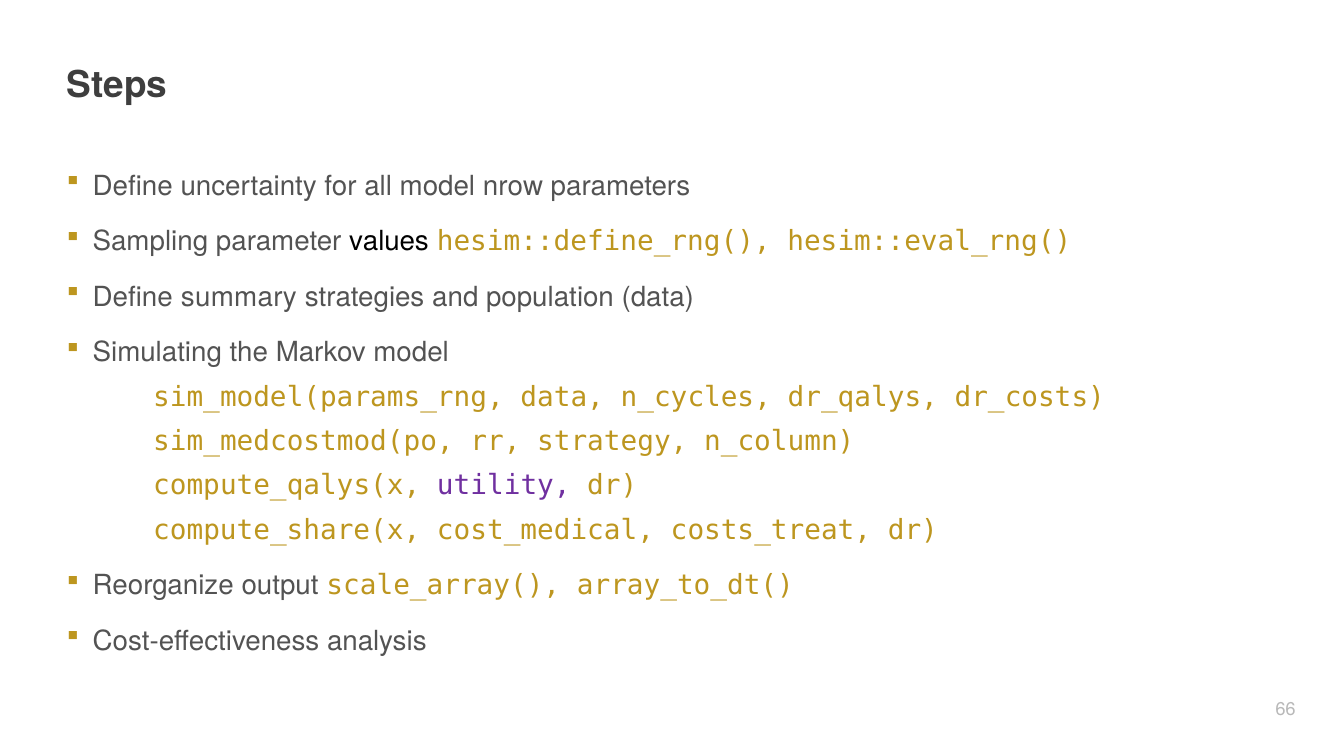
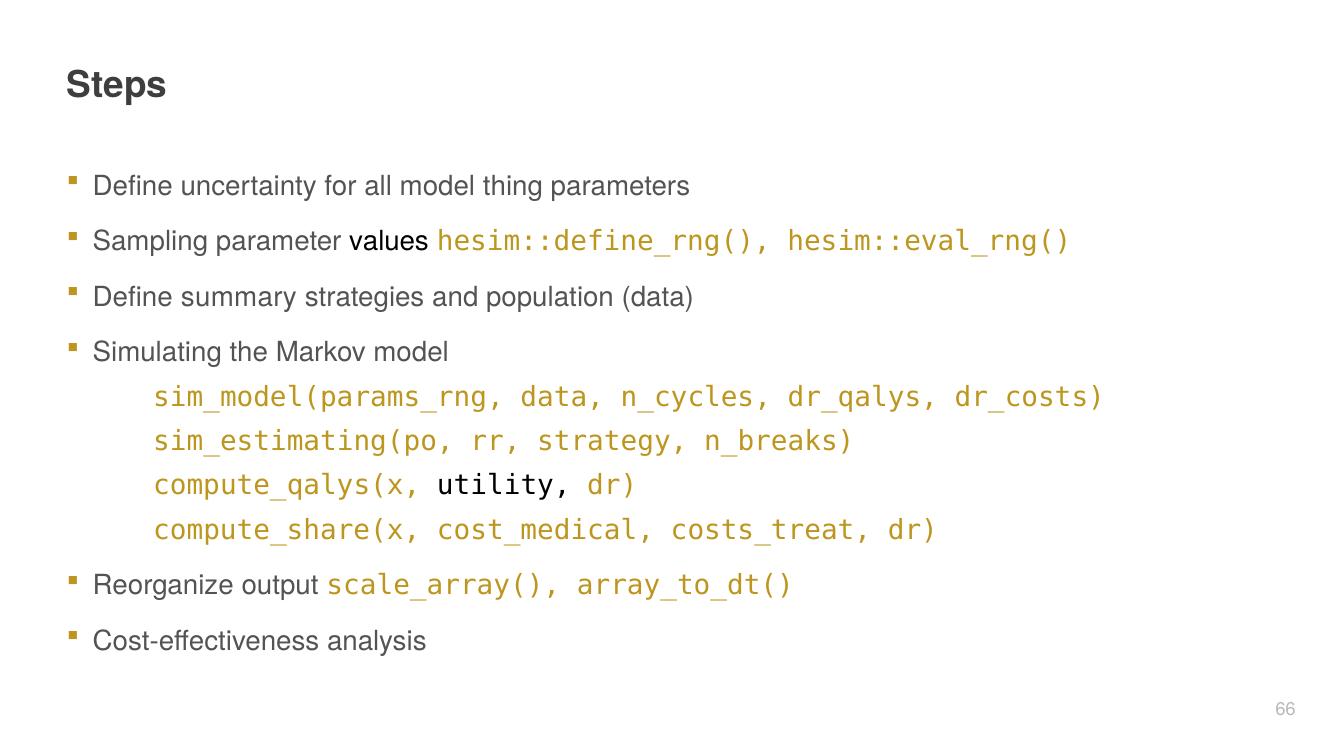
nrow: nrow -> thing (513, 186)
sim_medcostmod(po: sim_medcostmod(po -> sim_estimating(po (303, 442)
n_column: n_column -> n_breaks (779, 442)
utility colour: purple -> black (504, 486)
